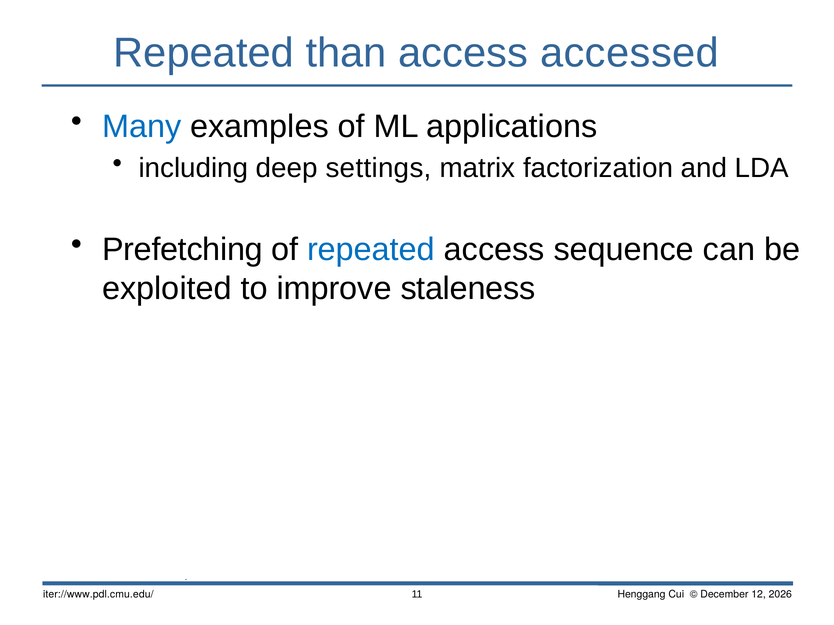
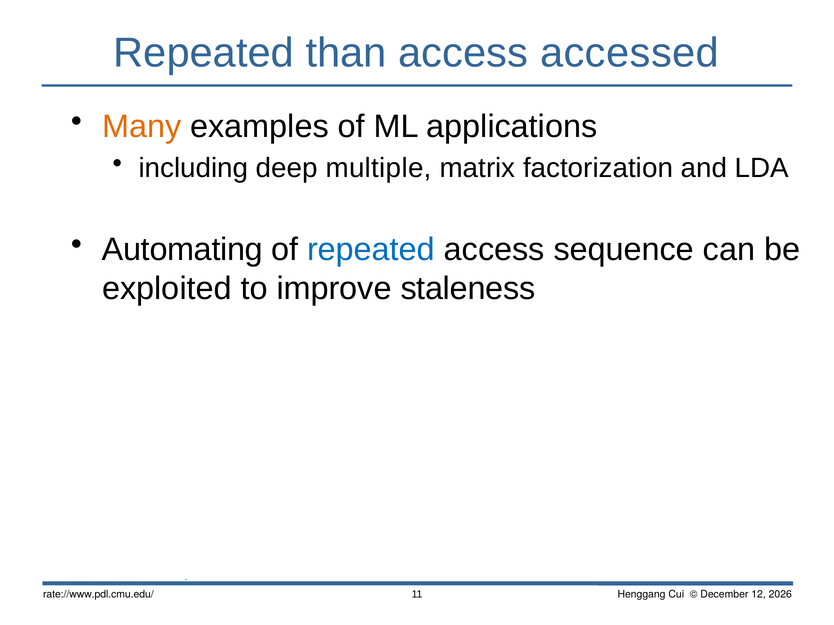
Many colour: blue -> orange (142, 127)
settings: settings -> multiple (379, 168)
Prefetching: Prefetching -> Automating (182, 250)
iter://www.pdl.cmu.edu/: iter://www.pdl.cmu.edu/ -> rate://www.pdl.cmu.edu/ (98, 595)
